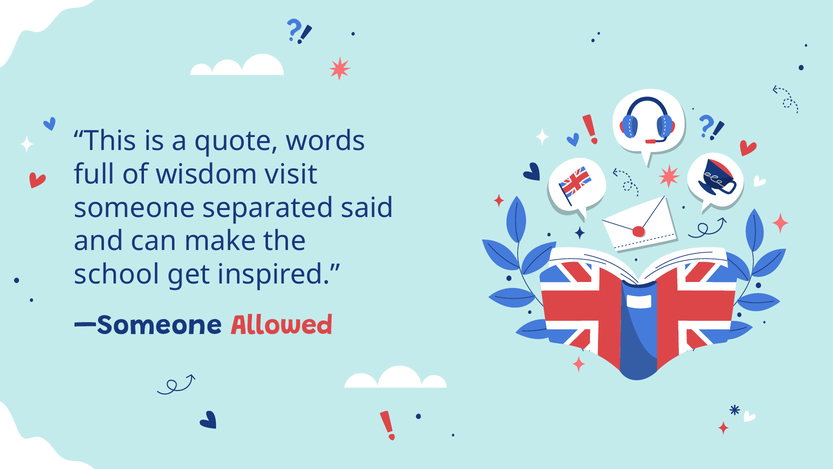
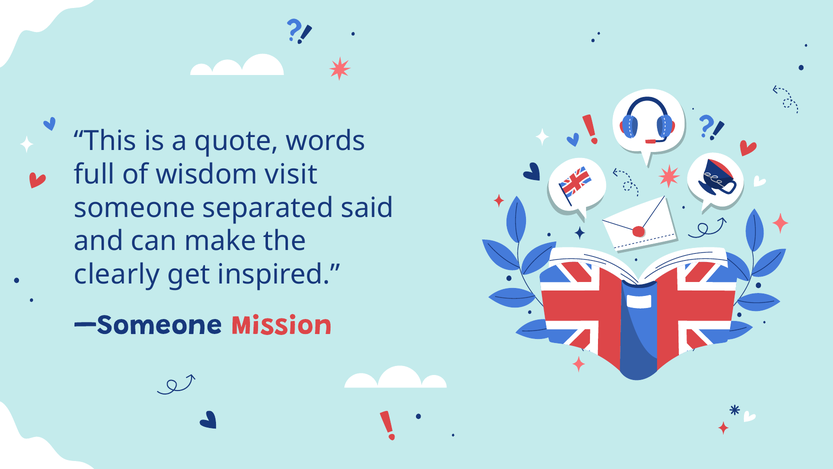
school: school -> clearly (117, 274)
Allowed: Allowed -> Mission (282, 324)
